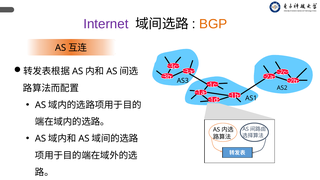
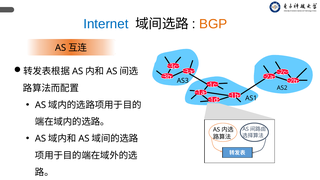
Internet colour: purple -> blue (106, 24)
